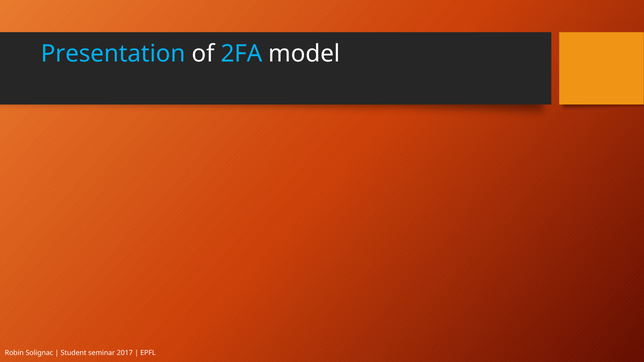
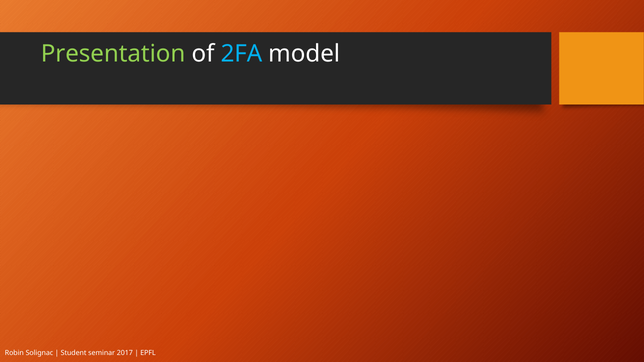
Presentation colour: light blue -> light green (113, 54)
